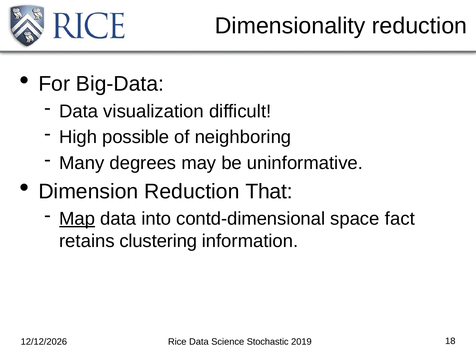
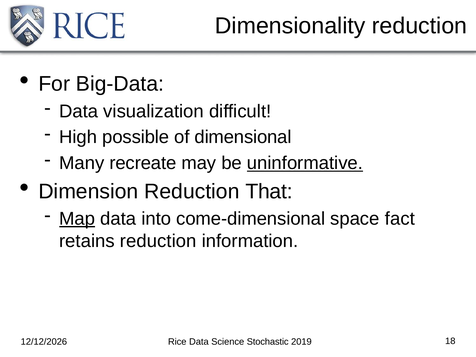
neighboring: neighboring -> dimensional (243, 137)
degrees: degrees -> recreate (143, 163)
uninformative underline: none -> present (305, 163)
contd-dimensional: contd-dimensional -> come-dimensional (251, 219)
retains clustering: clustering -> reduction (158, 241)
